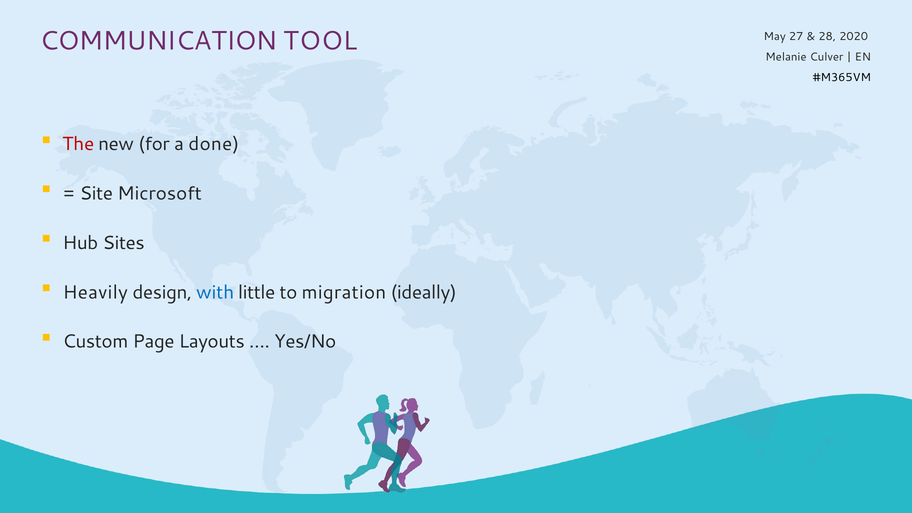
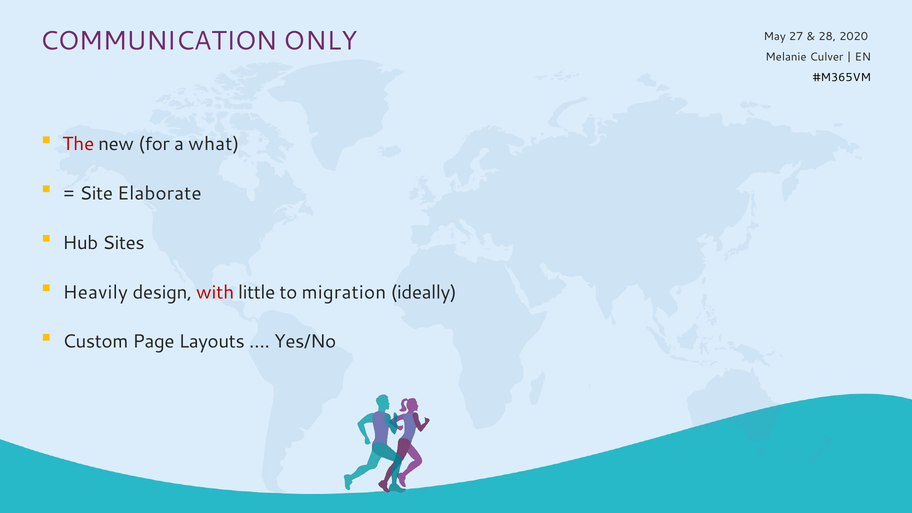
TOOL: TOOL -> ONLY (321, 41)
done: done -> what (214, 144)
Microsoft: Microsoft -> Elaborate (159, 193)
with colour: blue -> red (215, 292)
